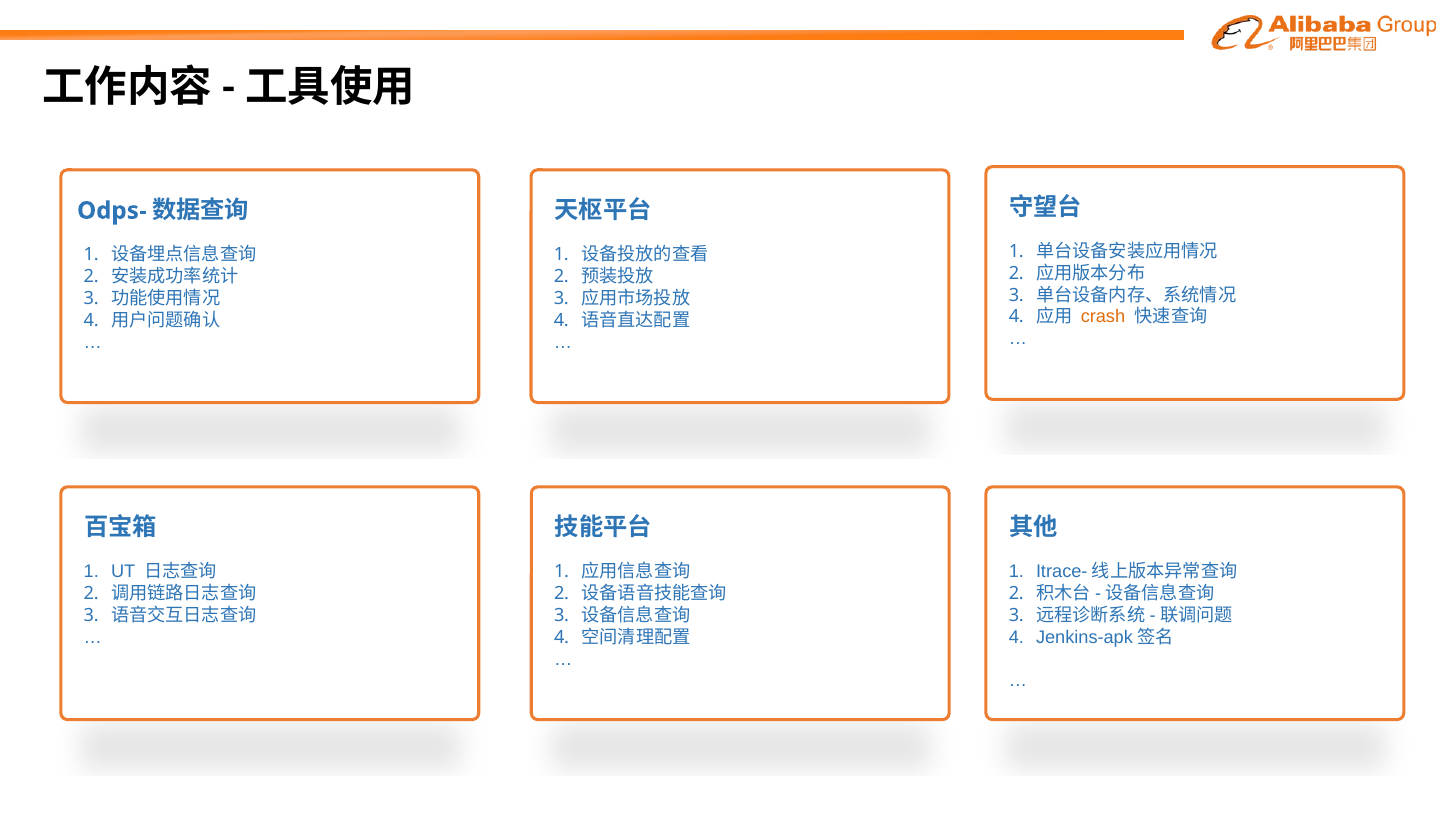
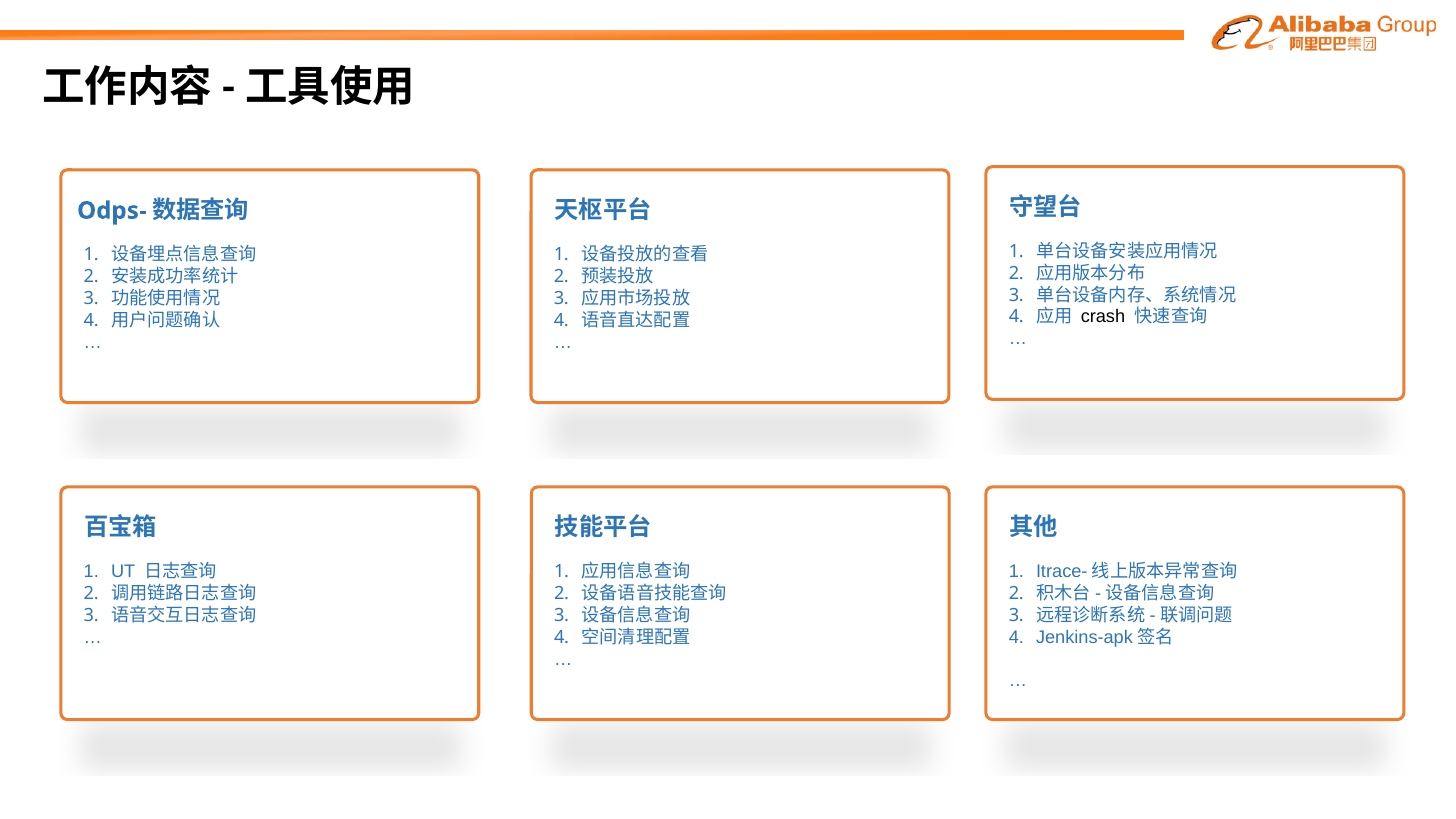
crash colour: orange -> black (1103, 317)
